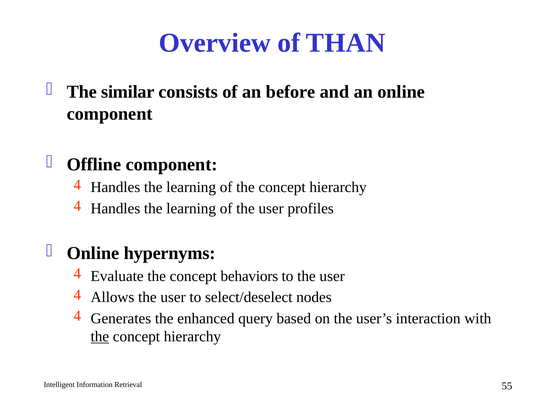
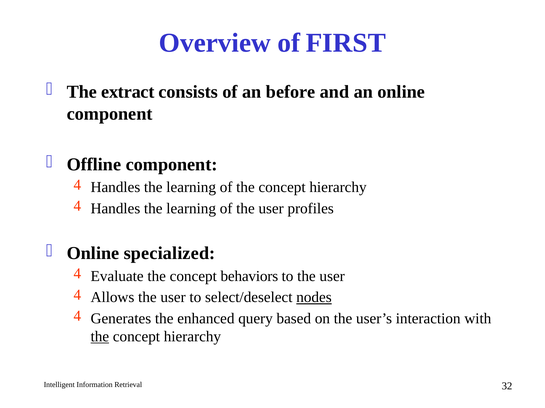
THAN: THAN -> FIRST (346, 43)
similar: similar -> extract (128, 92)
hypernyms: hypernyms -> specialized (170, 254)
nodes underline: none -> present (314, 298)
55: 55 -> 32 (507, 387)
